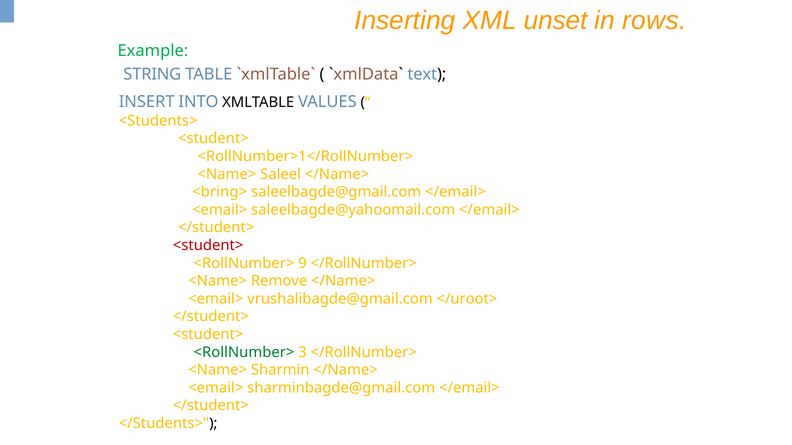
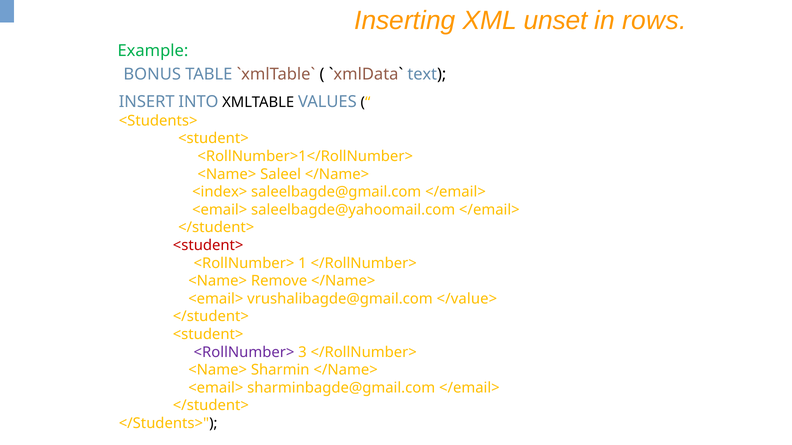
STRING: STRING -> BONUS (152, 74)
<bring>: <bring> -> <index> (220, 192)
9: 9 -> 1 (302, 263)
</uroot>: </uroot> -> </value> (467, 299)
<RollNumber> colour: green -> purple (244, 353)
